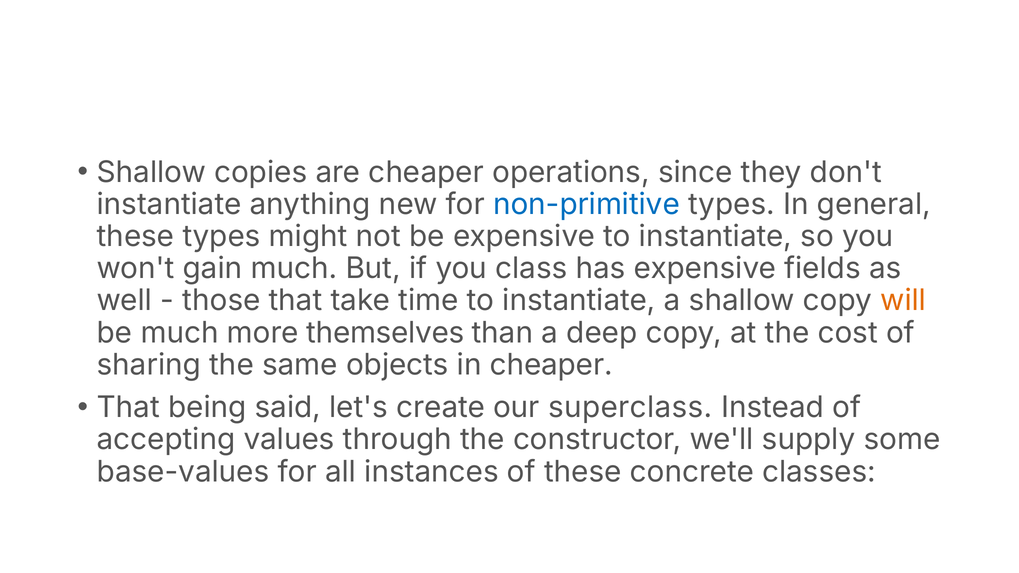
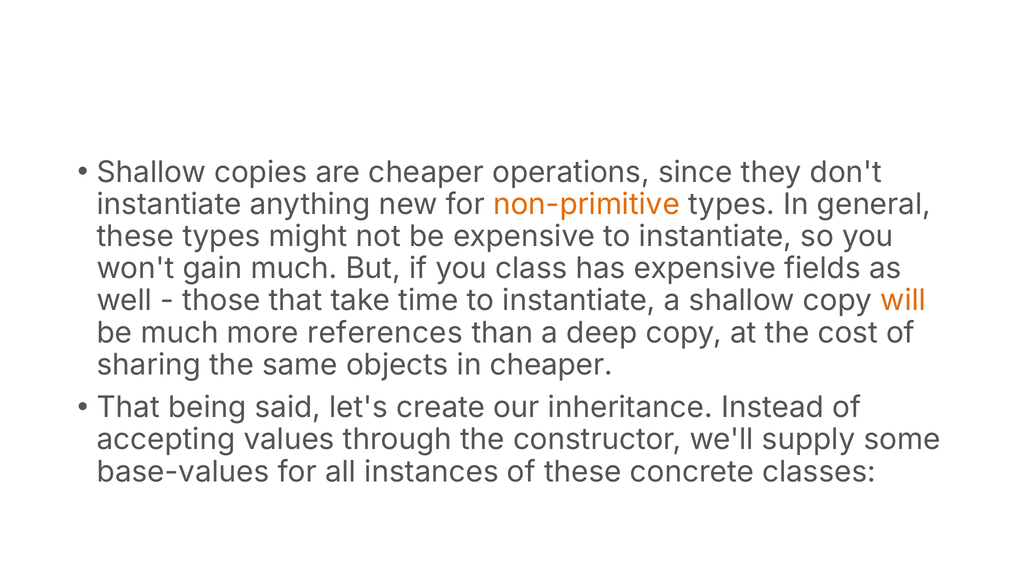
non-primitive colour: blue -> orange (587, 204)
themselves: themselves -> references (385, 333)
superclass: superclass -> inheritance (630, 408)
